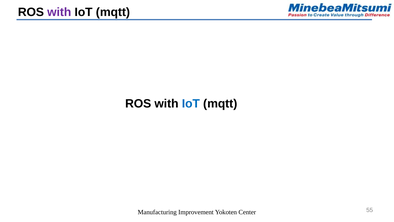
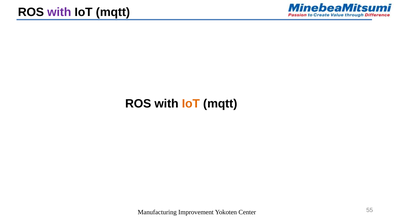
IoT colour: blue -> orange (191, 103)
